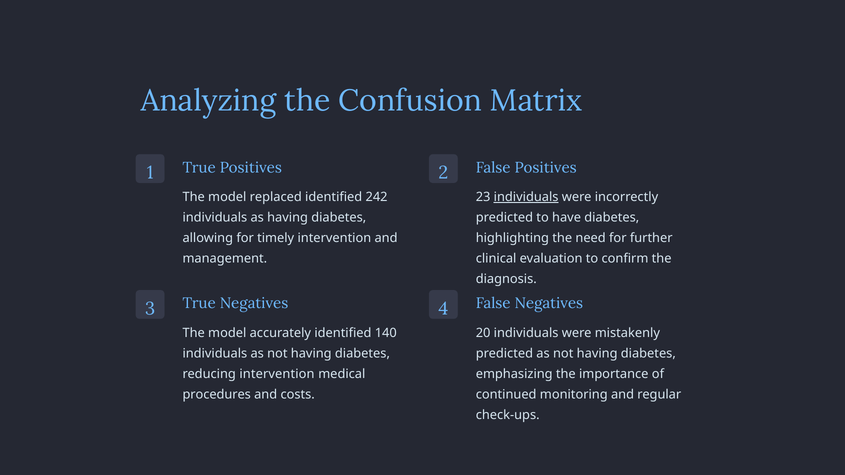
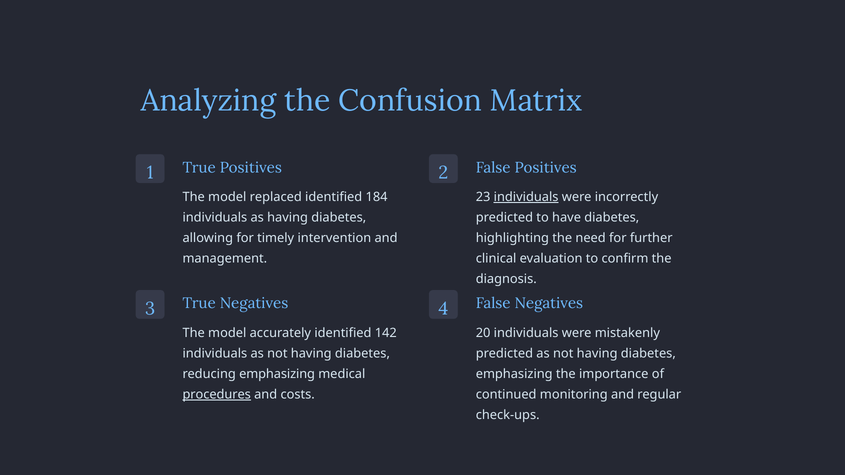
242: 242 -> 184 (377, 197)
140: 140 -> 142 (386, 333)
reducing intervention: intervention -> emphasizing (277, 374)
procedures underline: none -> present (217, 395)
